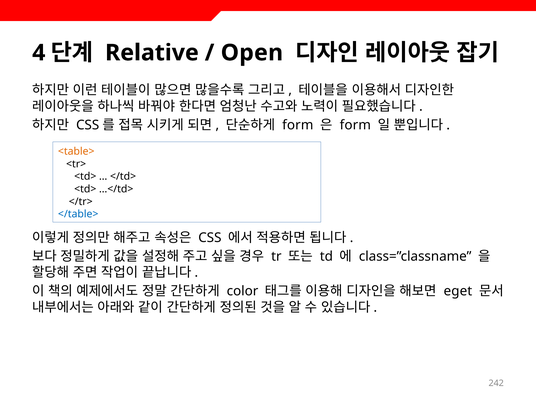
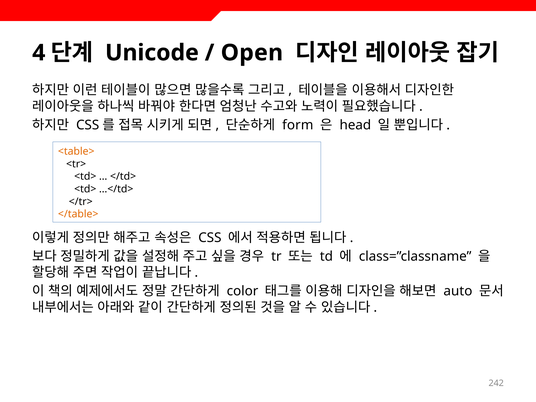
Relative: Relative -> Unicode (152, 53)
form: form -> head (355, 125)
</table> colour: blue -> orange (78, 214)
eget: eget -> auto (458, 291)
